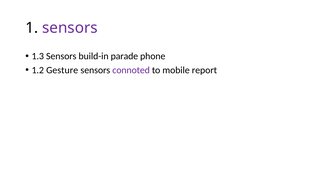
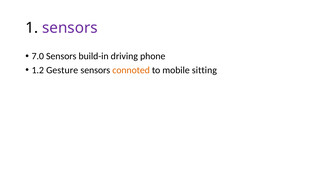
1.3: 1.3 -> 7.0 (38, 56)
parade: parade -> driving (124, 56)
connoted colour: purple -> orange (131, 70)
report: report -> sitting (204, 70)
